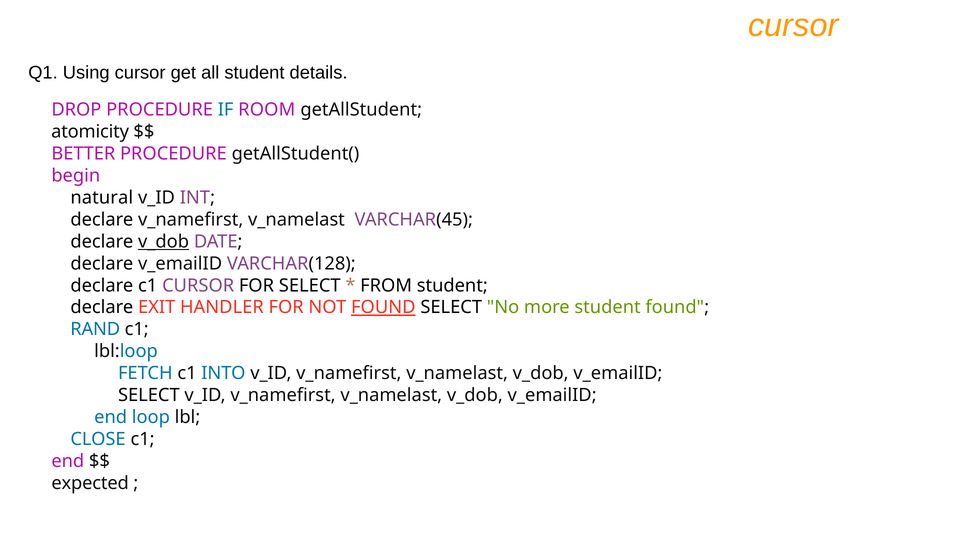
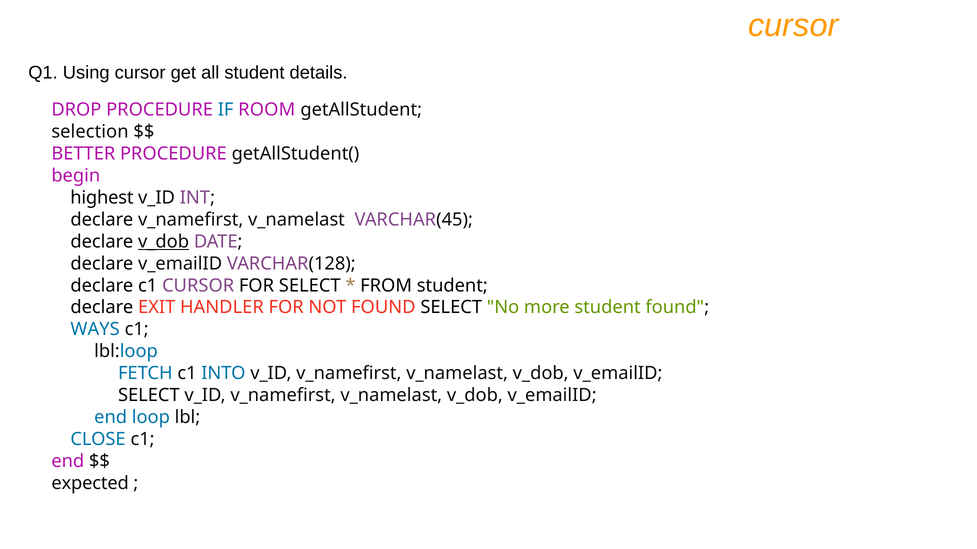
atomicity: atomicity -> selection (90, 132)
natural: natural -> highest (102, 198)
FOUND underline: present -> none (383, 308)
RAND: RAND -> WAYS (95, 330)
